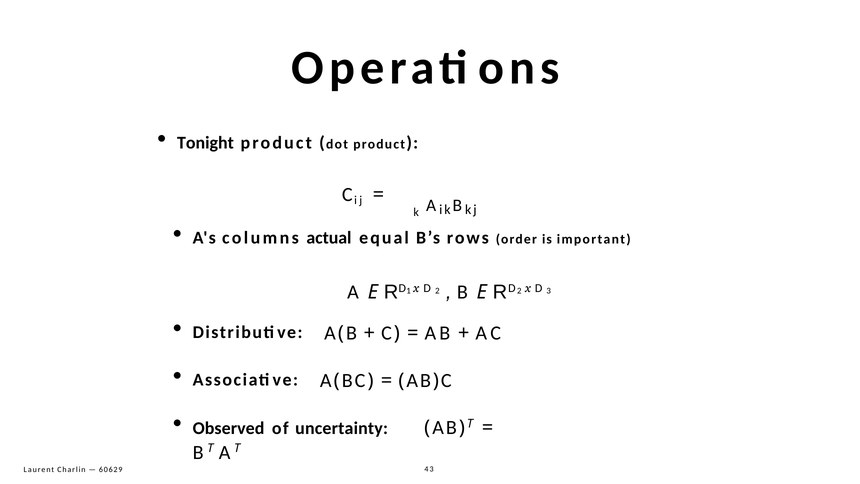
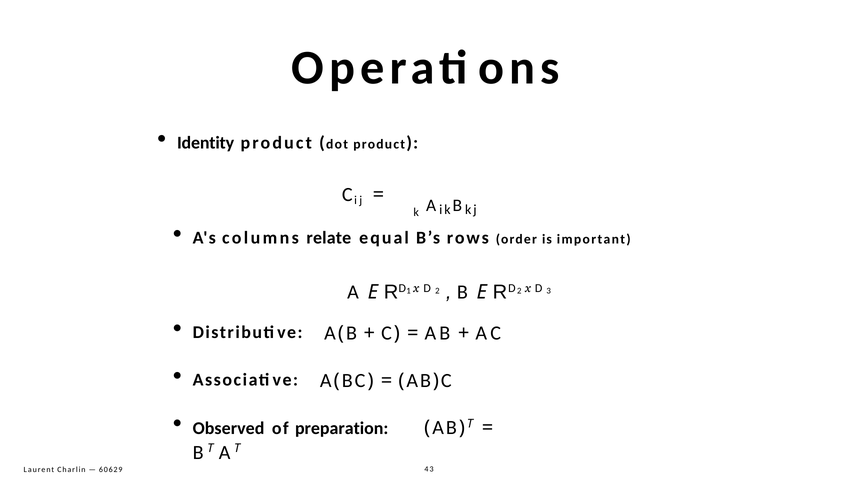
Tonight: Tonight -> Identity (206, 143)
actual: actual -> relate (329, 238)
uncertainty: uncertainty -> preparation (342, 428)
